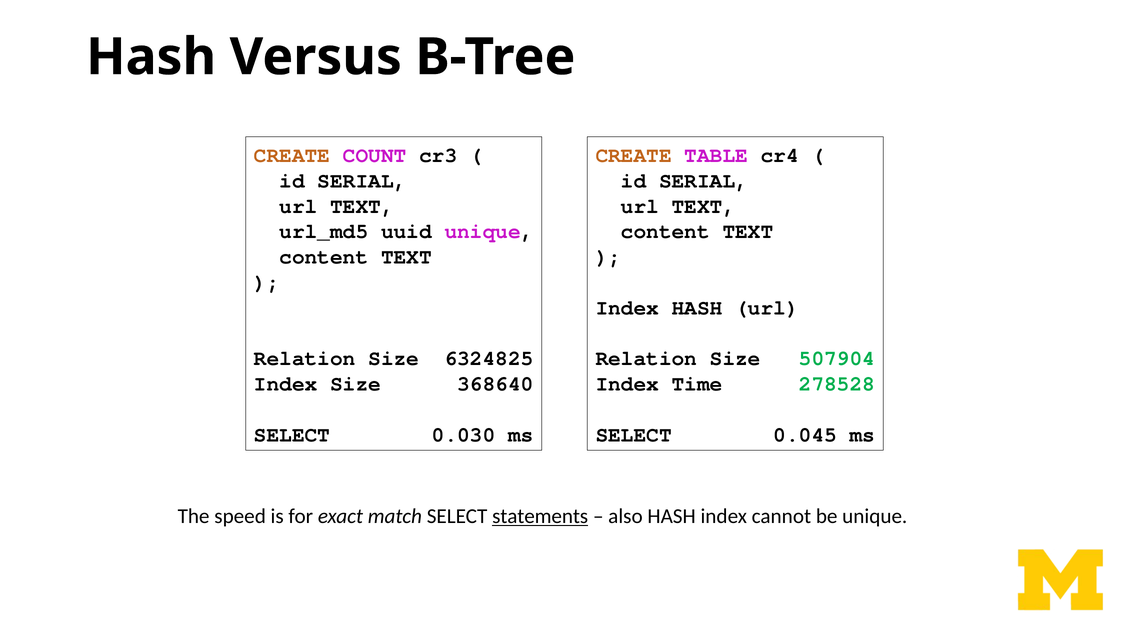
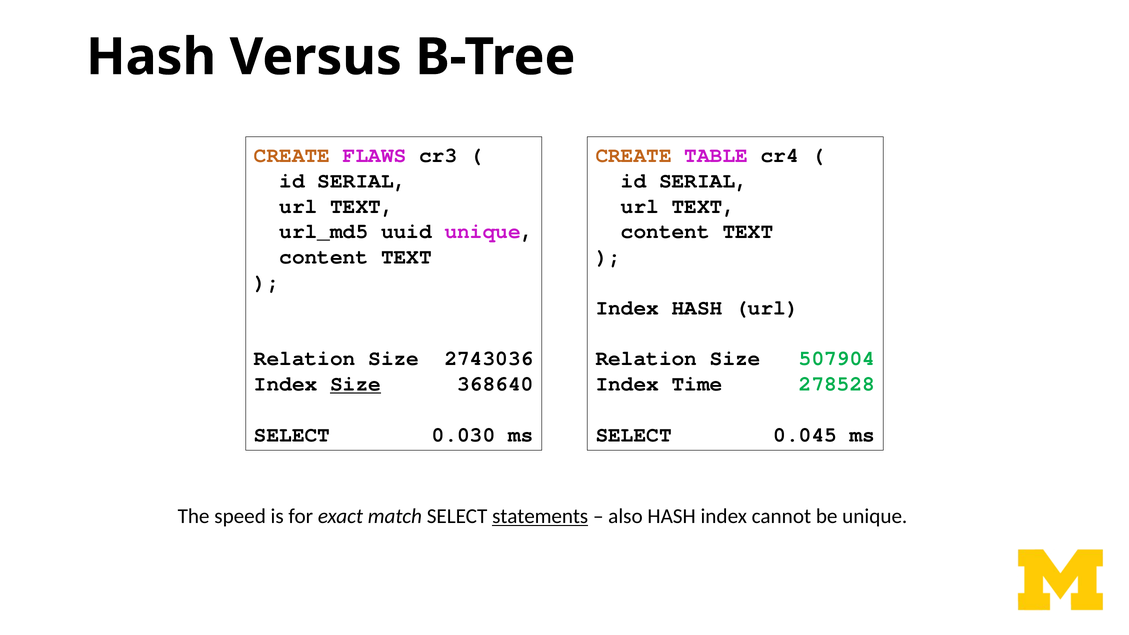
COUNT: COUNT -> FLAWS (375, 155)
6324825: 6324825 -> 2743036 (489, 359)
Size underline: none -> present (356, 384)
